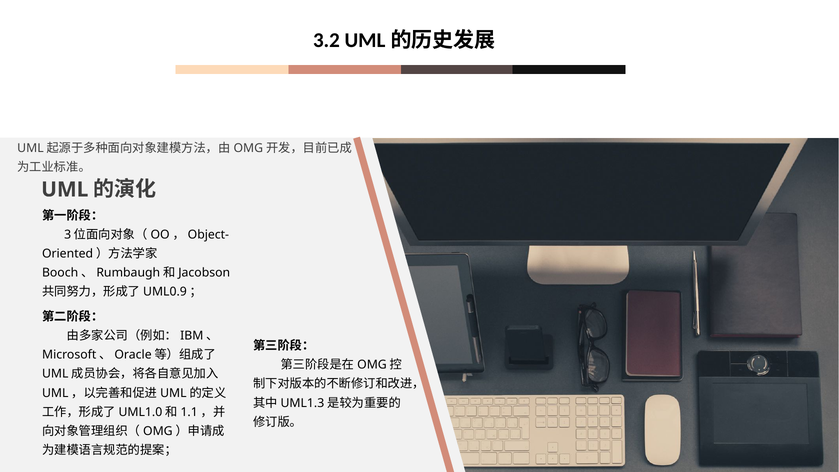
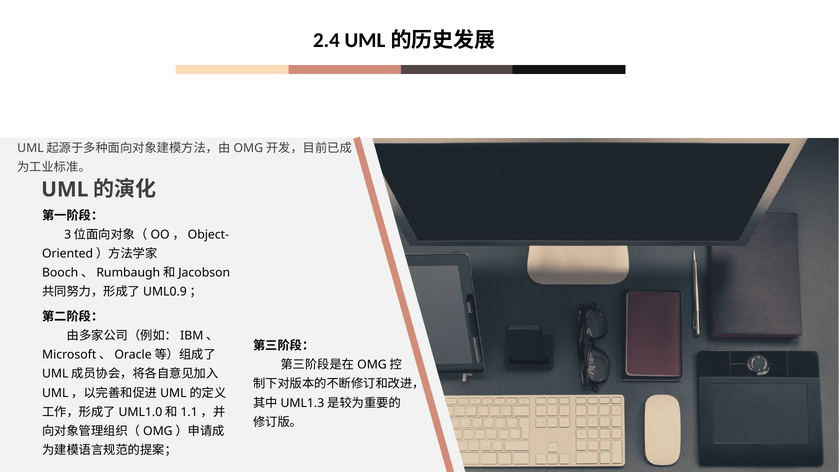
3.2: 3.2 -> 2.4 (326, 40)
